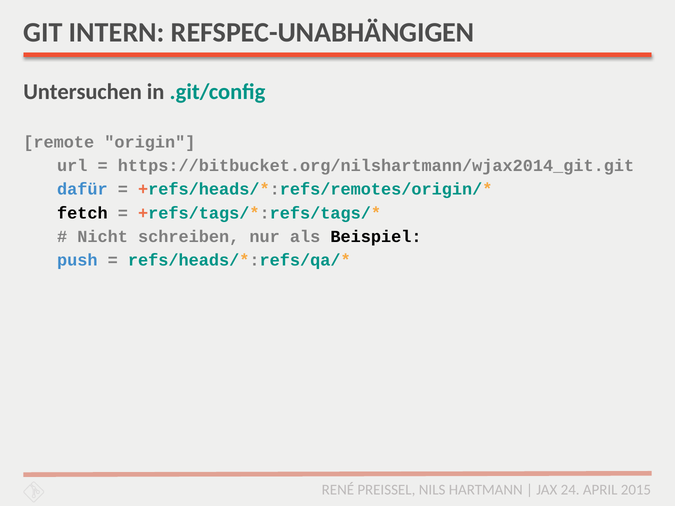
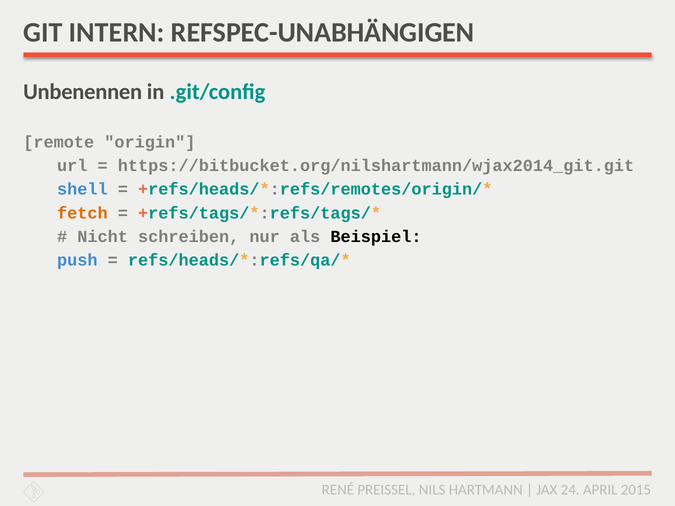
Untersuchen: Untersuchen -> Unbenennen (83, 92)
dafür: dafür -> shell (82, 189)
fetch colour: black -> orange (82, 213)
